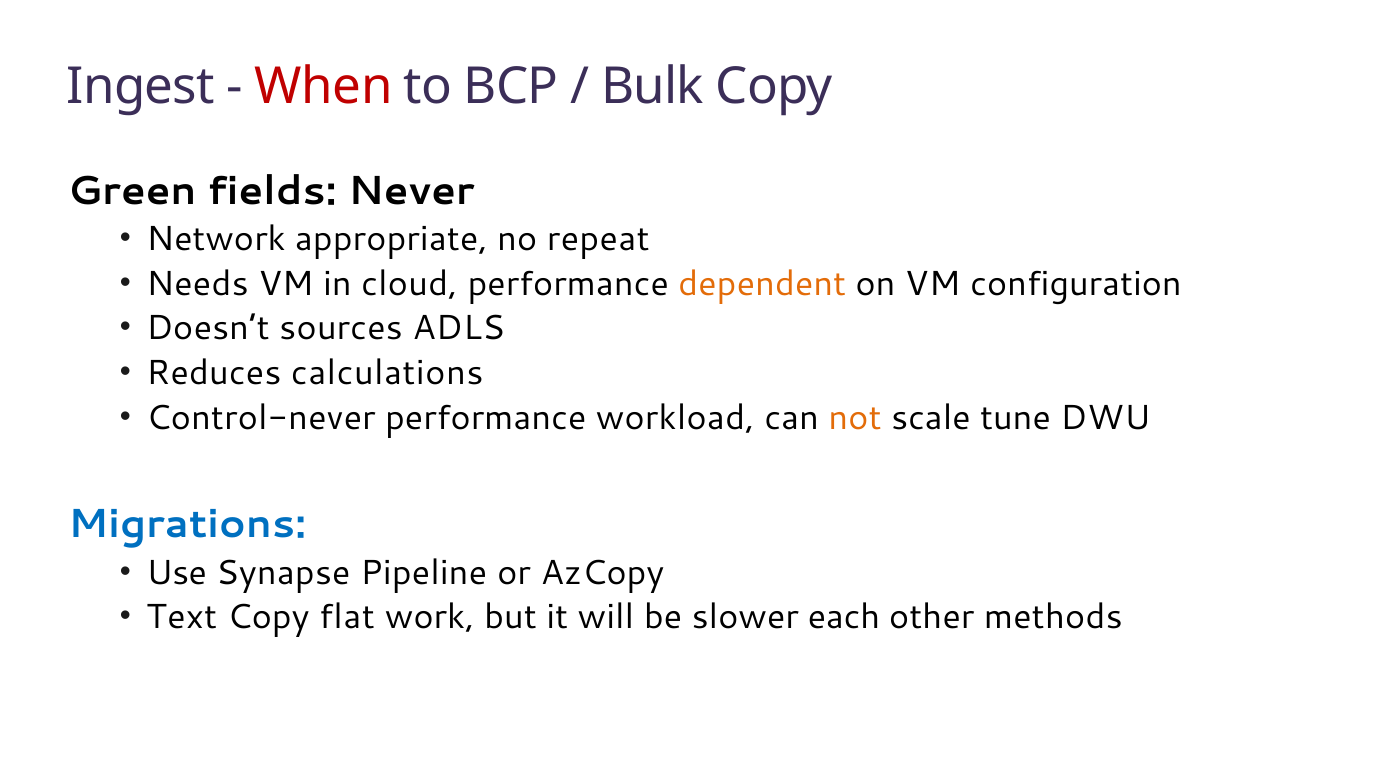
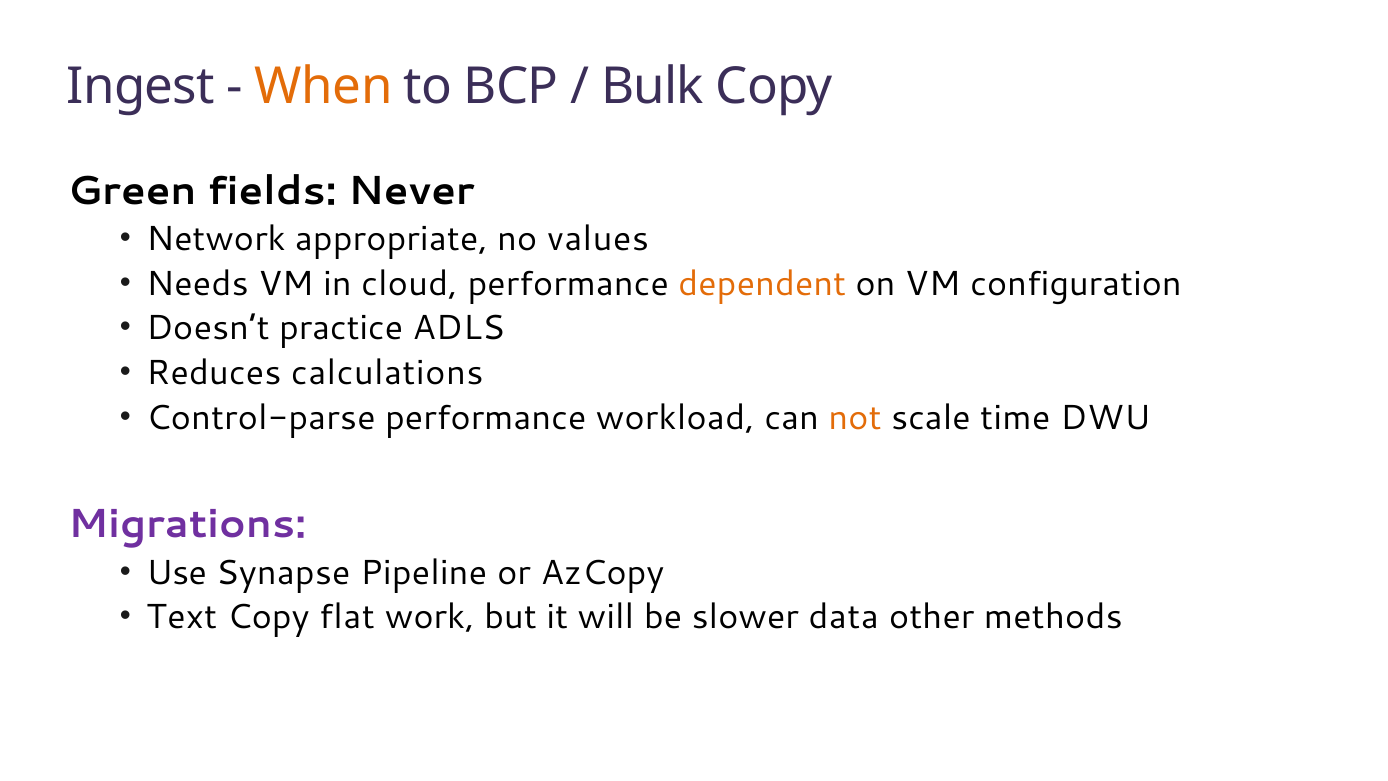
When colour: red -> orange (324, 86)
repeat: repeat -> values (598, 239)
sources: sources -> practice (341, 328)
Control-never: Control-never -> Control-parse (261, 418)
tune: tune -> time (1015, 418)
Migrations colour: blue -> purple (187, 524)
each: each -> data (844, 617)
